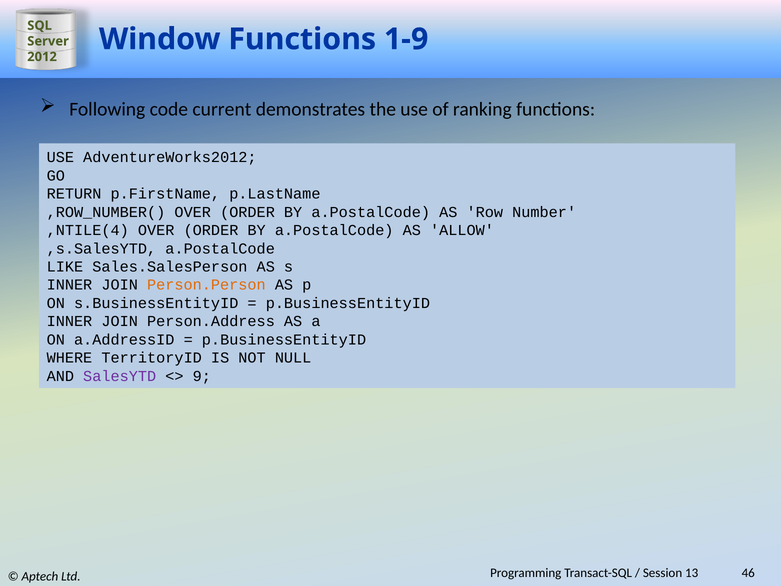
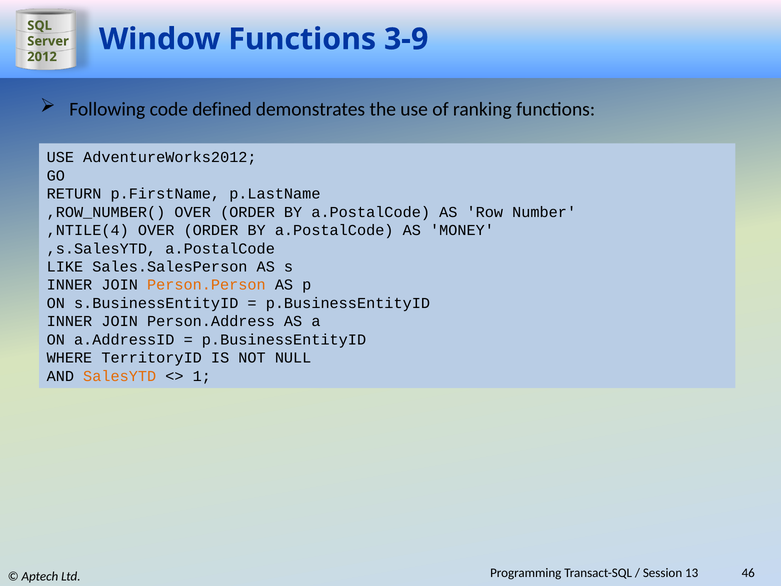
1-9: 1-9 -> 3-9 (406, 39)
current: current -> defined (222, 109)
ALLOW: ALLOW -> MONEY (462, 230)
SalesYTD colour: purple -> orange (120, 376)
9: 9 -> 1 (202, 376)
